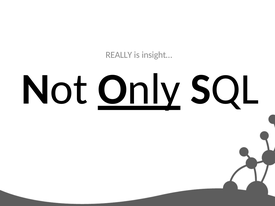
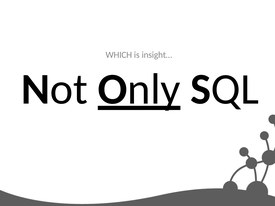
REALLY: REALLY -> WHICH (119, 55)
